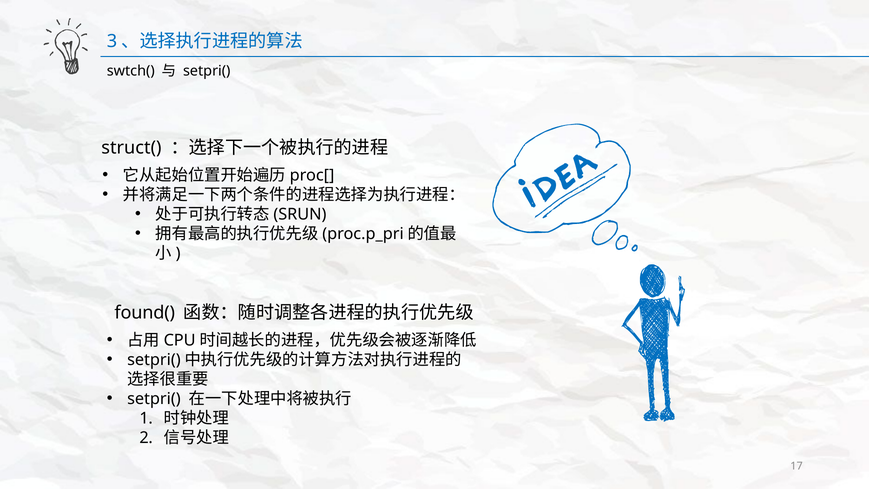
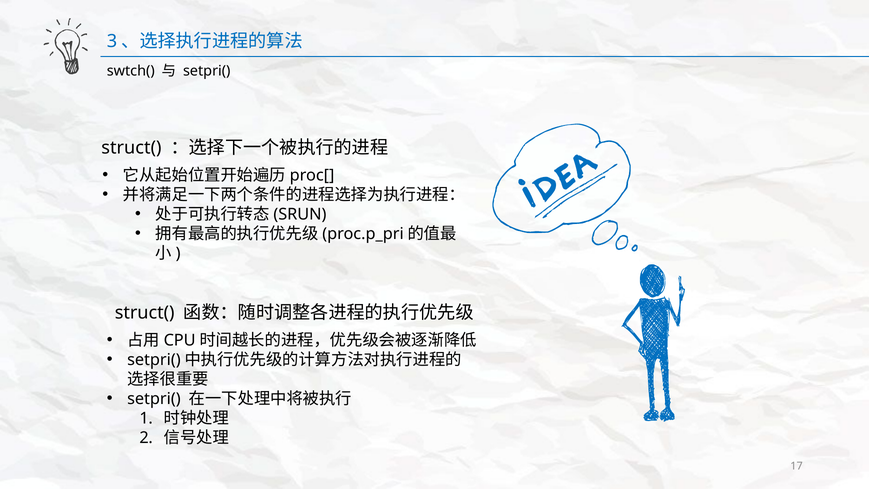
found(: found( -> struct( (145, 313)
